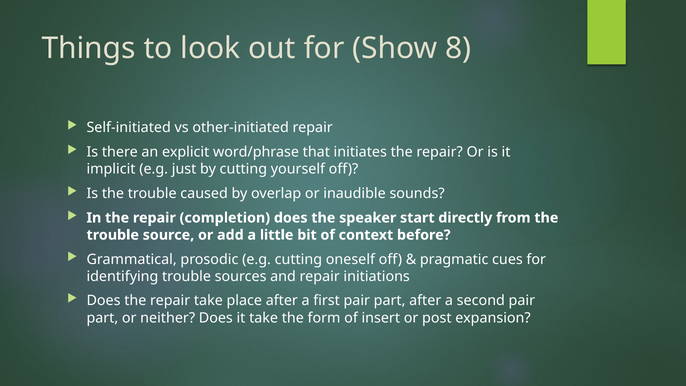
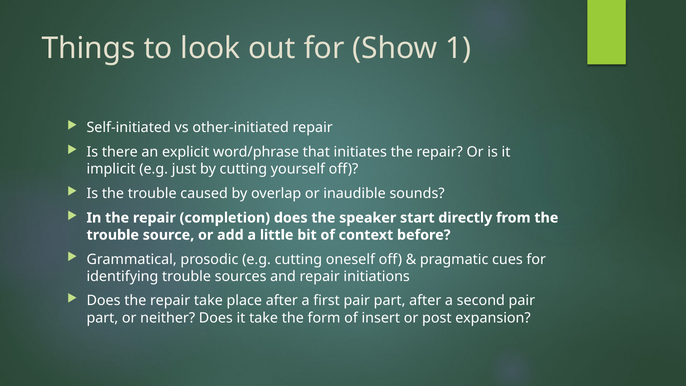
8: 8 -> 1 (458, 48)
